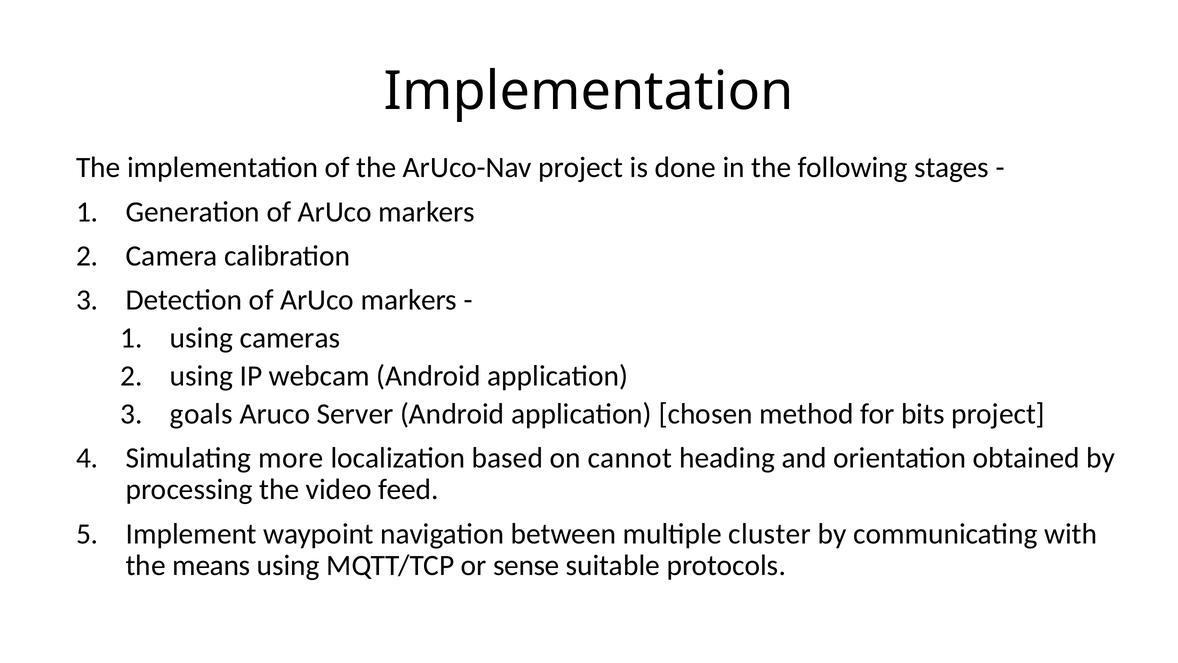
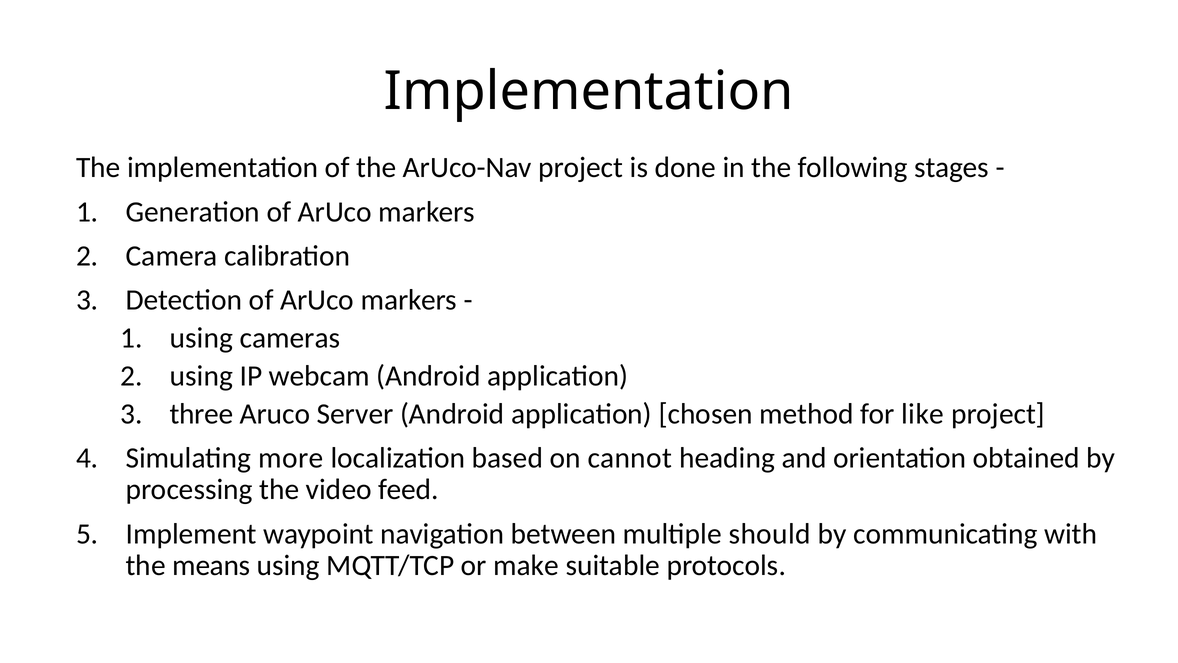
goals: goals -> three (202, 414)
bits: bits -> like (923, 414)
cluster: cluster -> should (770, 534)
sense: sense -> make (526, 565)
